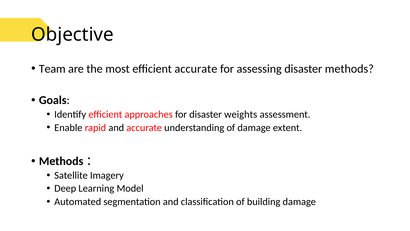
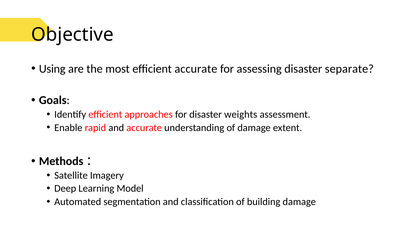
Team: Team -> Using (52, 69)
methods: methods -> separate (349, 69)
